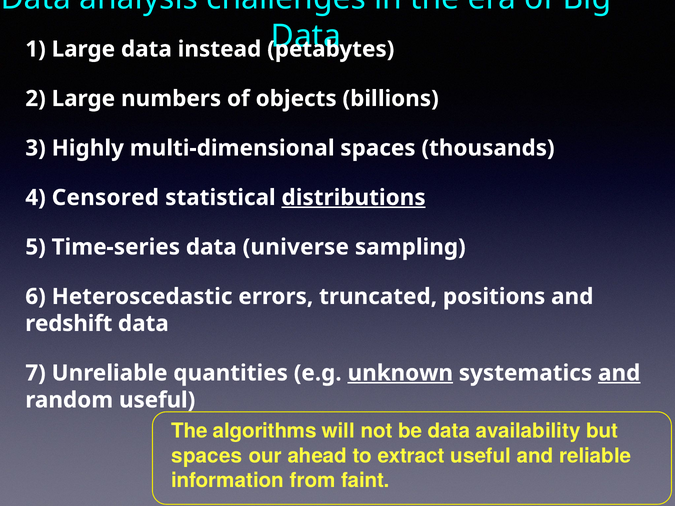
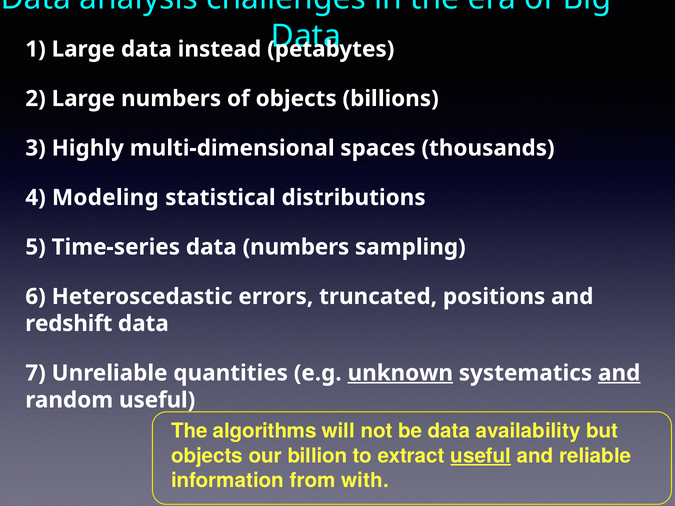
Censored: Censored -> Modeling (105, 198)
distributions underline: present -> none (354, 198)
data universe: universe -> numbers (296, 247)
spaces: spaces -> objects (207, 456)
ahead: ahead -> billion (317, 456)
useful underline: none -> present (481, 456)
faint: faint -> with (365, 481)
